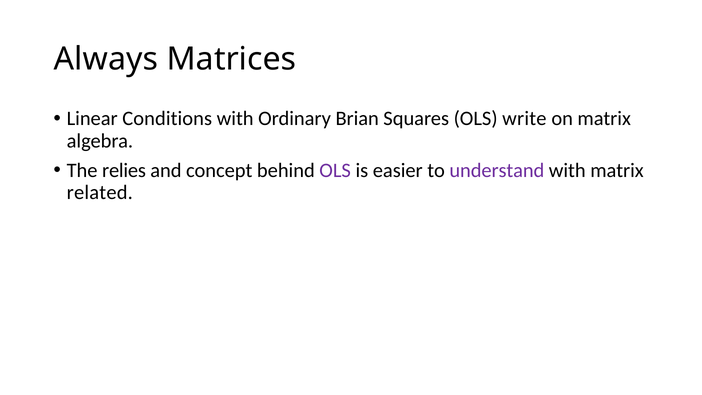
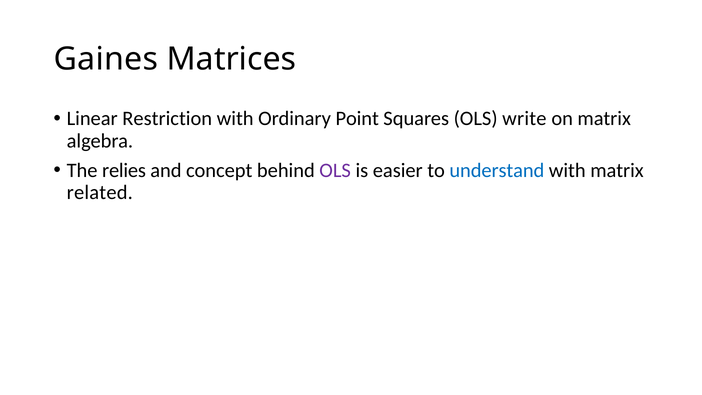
Always: Always -> Gaines (106, 59)
Conditions: Conditions -> Restriction (167, 119)
Brian: Brian -> Point (357, 119)
understand colour: purple -> blue (497, 170)
